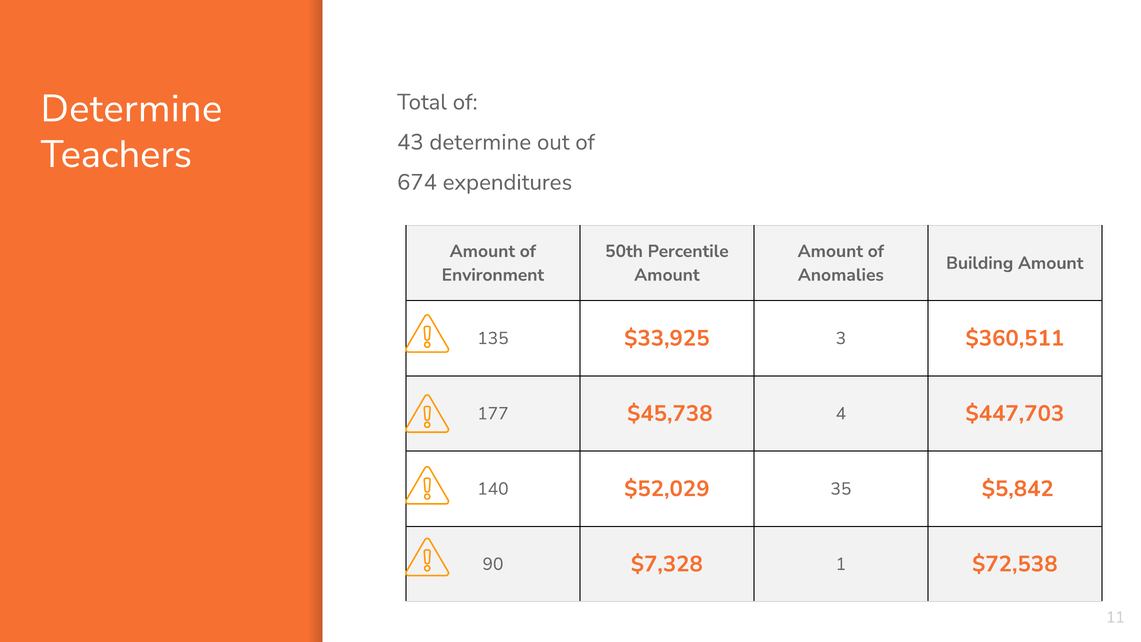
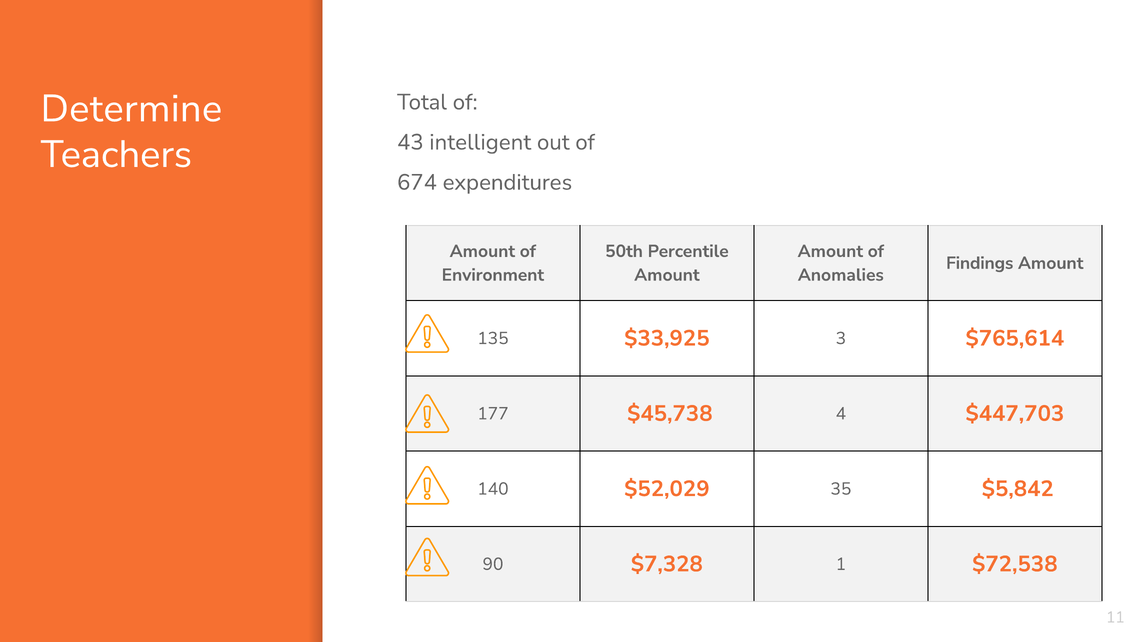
43 determine: determine -> intelligent (480, 142)
Building: Building -> Findings (980, 263)
$360,511: $360,511 -> $765,614 (1015, 338)
